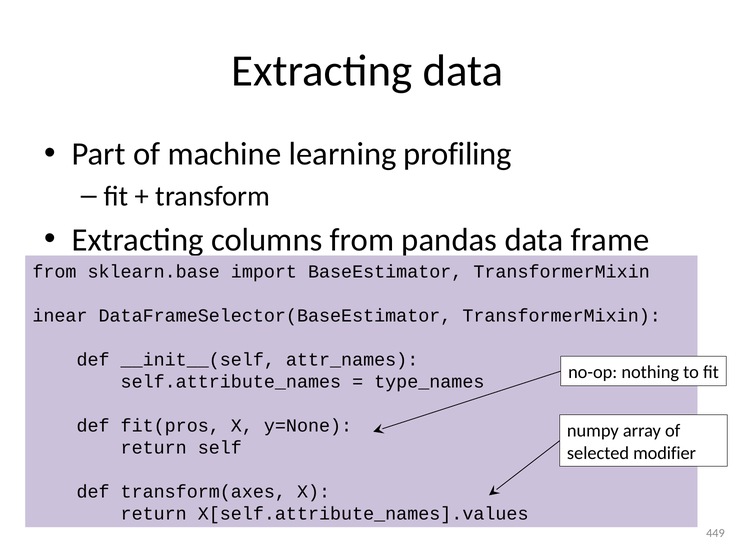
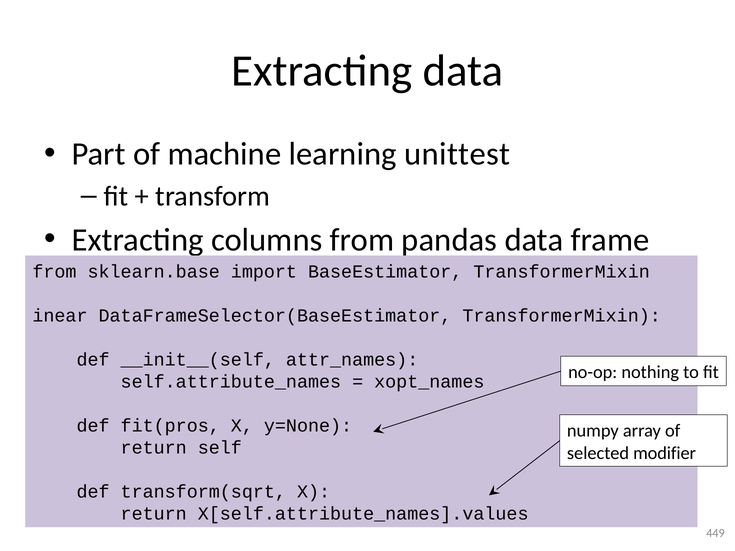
profiling: profiling -> unittest (457, 154)
type_names: type_names -> xopt_names (429, 382)
transform(axes: transform(axes -> transform(sqrt (203, 492)
